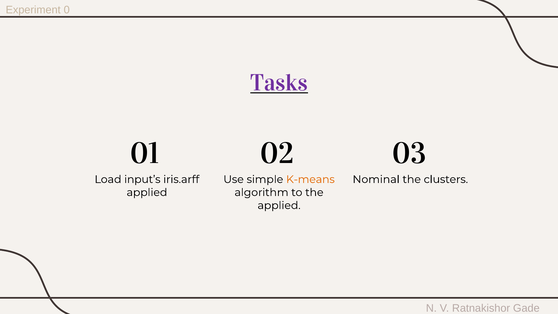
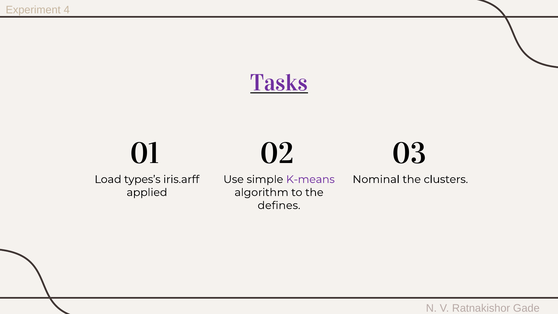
0: 0 -> 4 (67, 10)
input’s: input’s -> types’s (142, 179)
K-means colour: orange -> purple (310, 179)
applied: applied -> defines (279, 205)
